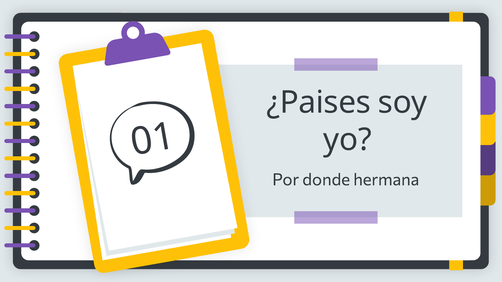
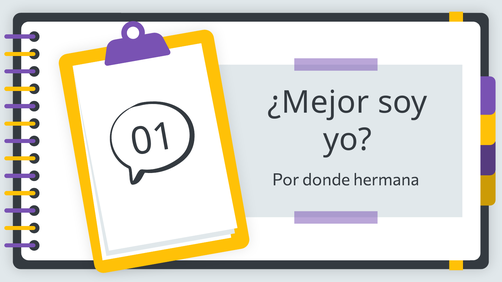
¿Paises: ¿Paises -> ¿Mejor (318, 102)
